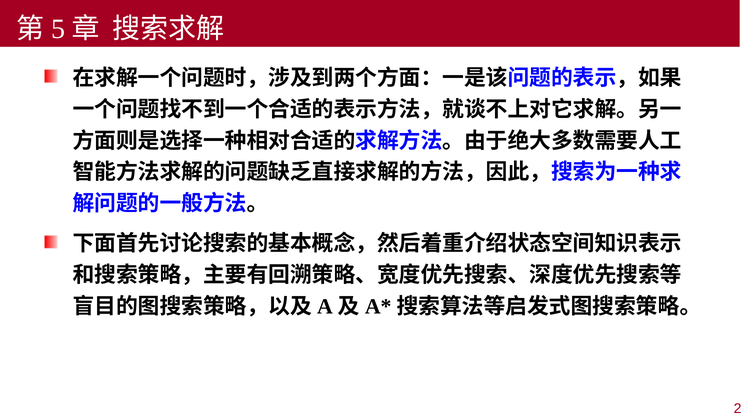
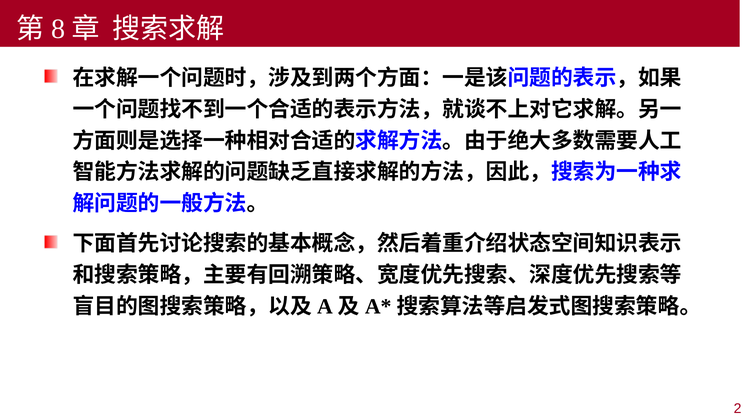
5: 5 -> 8 (58, 29)
